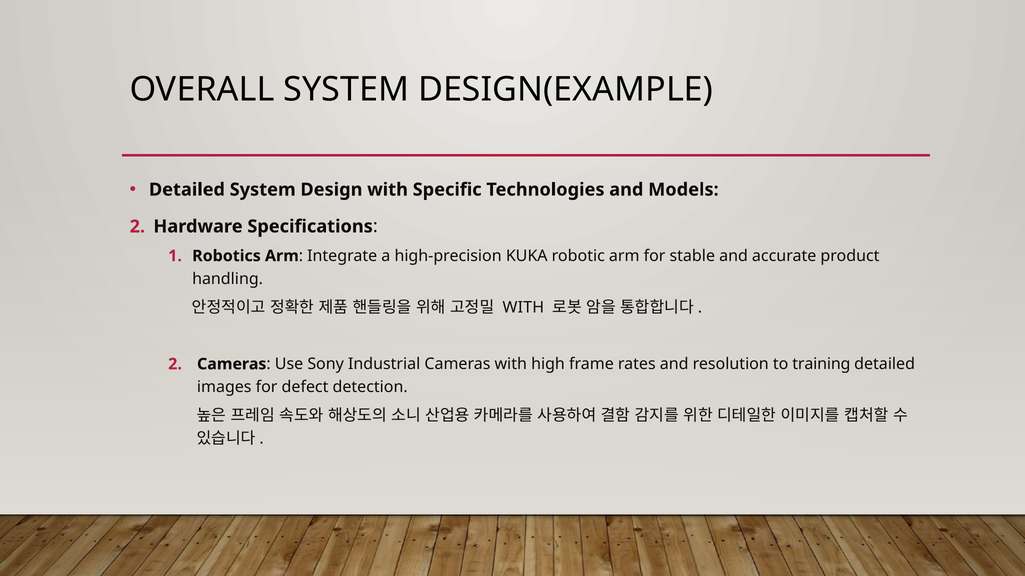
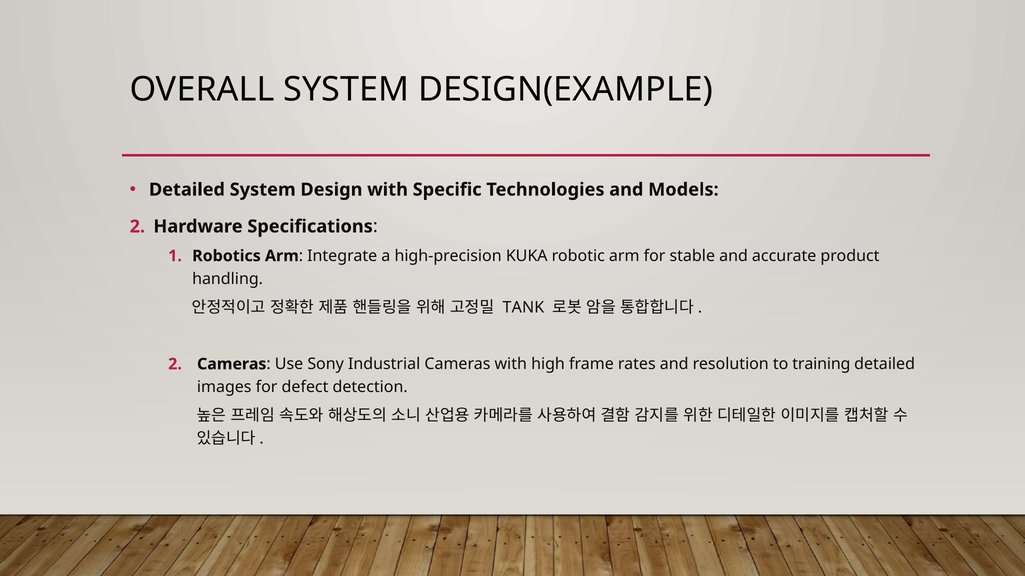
WITH: WITH -> TANK (523, 308)
